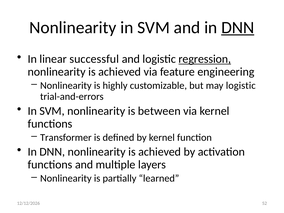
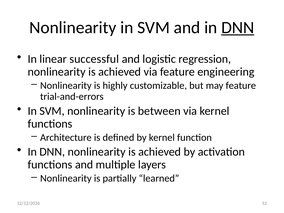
regression underline: present -> none (205, 59)
may logistic: logistic -> feature (241, 86)
Transformer: Transformer -> Architecture (66, 137)
